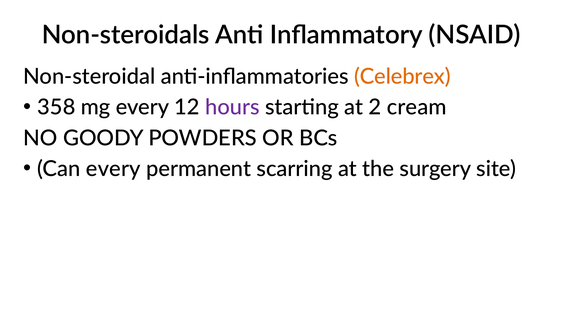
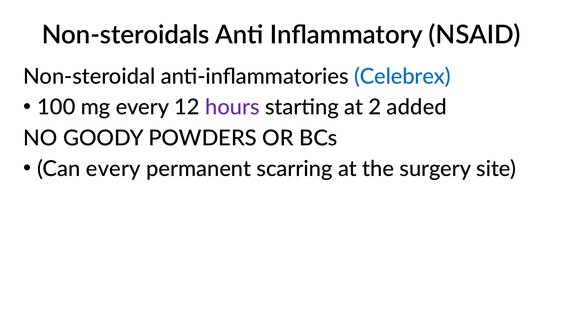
Celebrex colour: orange -> blue (402, 77)
358: 358 -> 100 (56, 107)
cream: cream -> added (417, 107)
